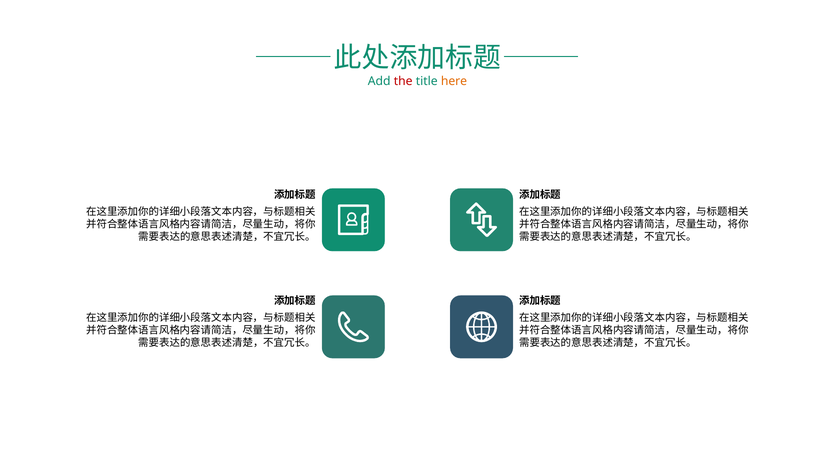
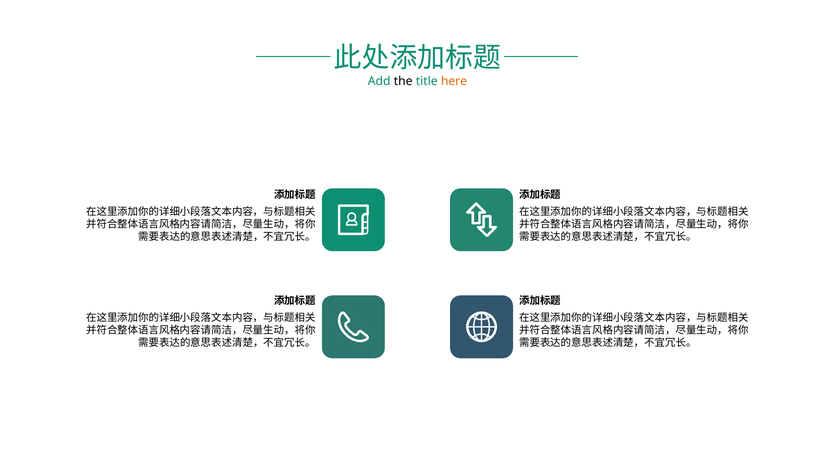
the colour: red -> black (403, 81)
